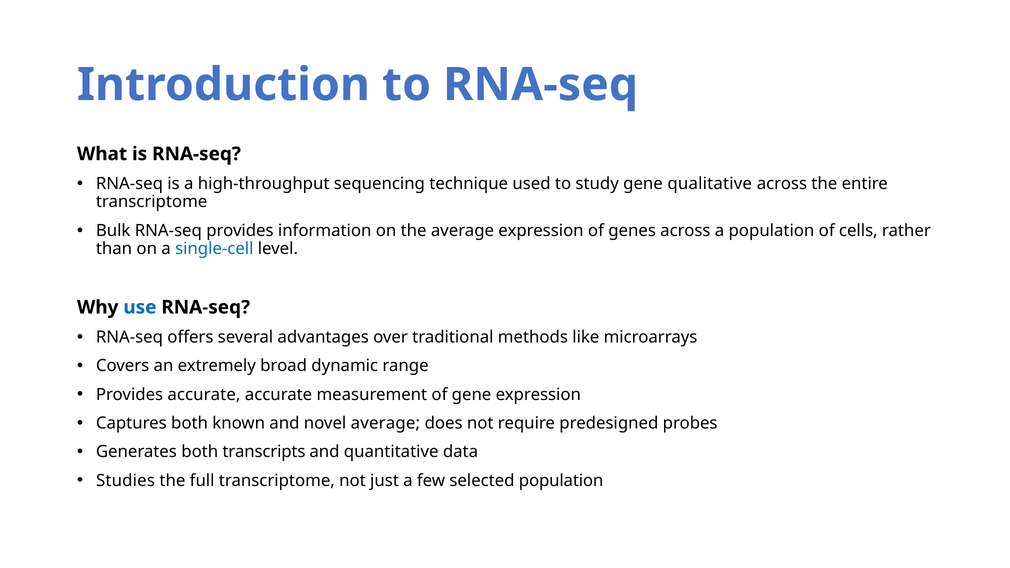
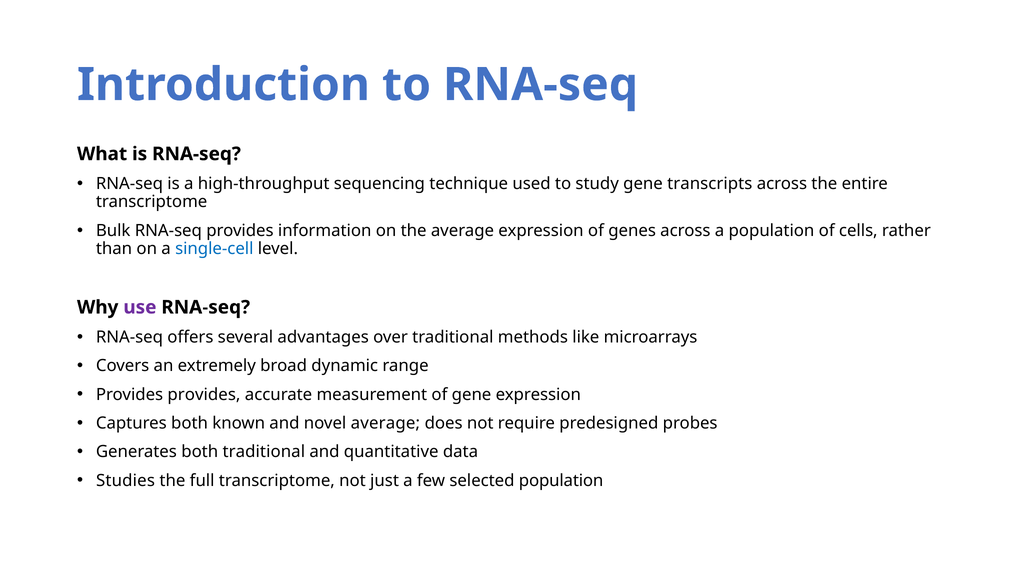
qualitative: qualitative -> transcripts (710, 184)
use colour: blue -> purple (140, 307)
Provides accurate: accurate -> provides (204, 395)
both transcripts: transcripts -> traditional (264, 452)
